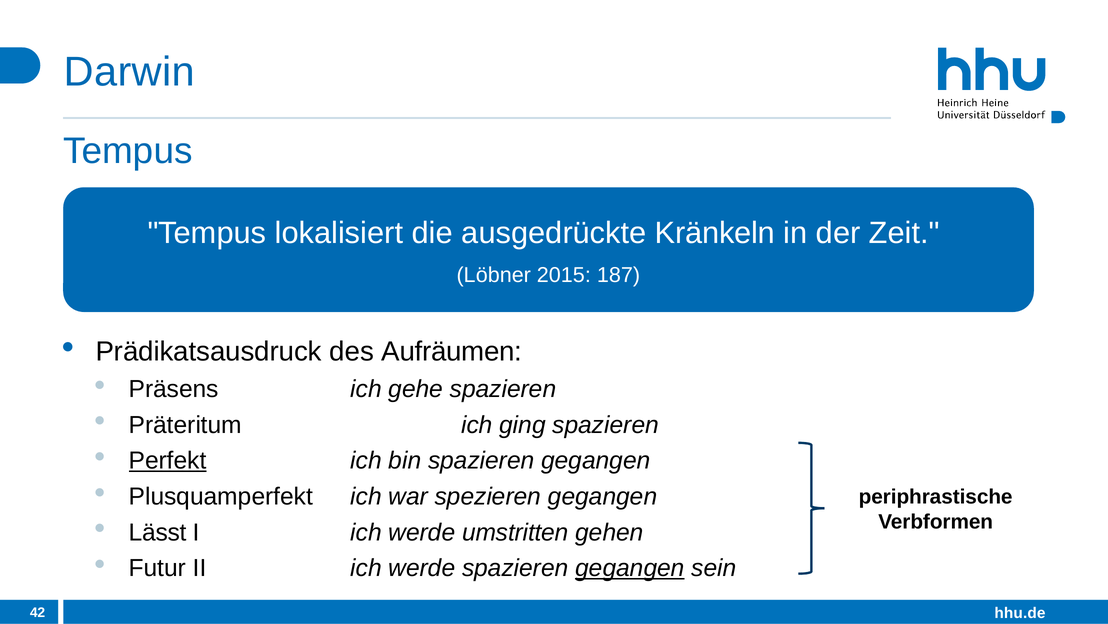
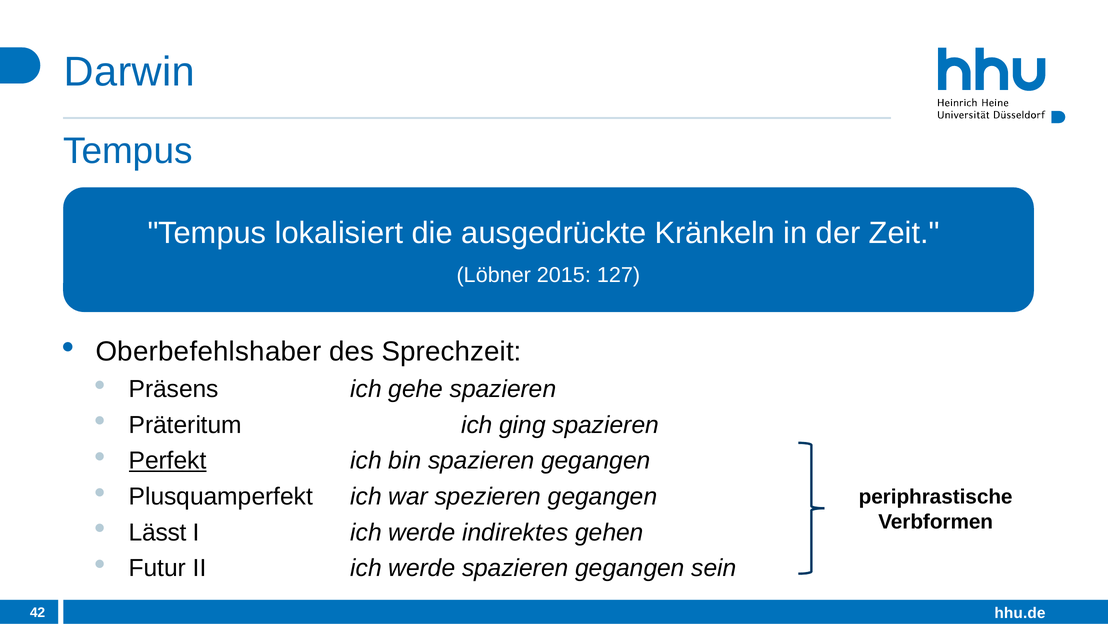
187: 187 -> 127 (619, 275)
Prädikatsausdruck: Prädikatsausdruck -> Oberbefehlshaber (208, 352)
Aufräumen: Aufräumen -> Sprechzeit (452, 352)
umstritten: umstritten -> indirektes (515, 532)
gegangen underline: present -> none (630, 568)
